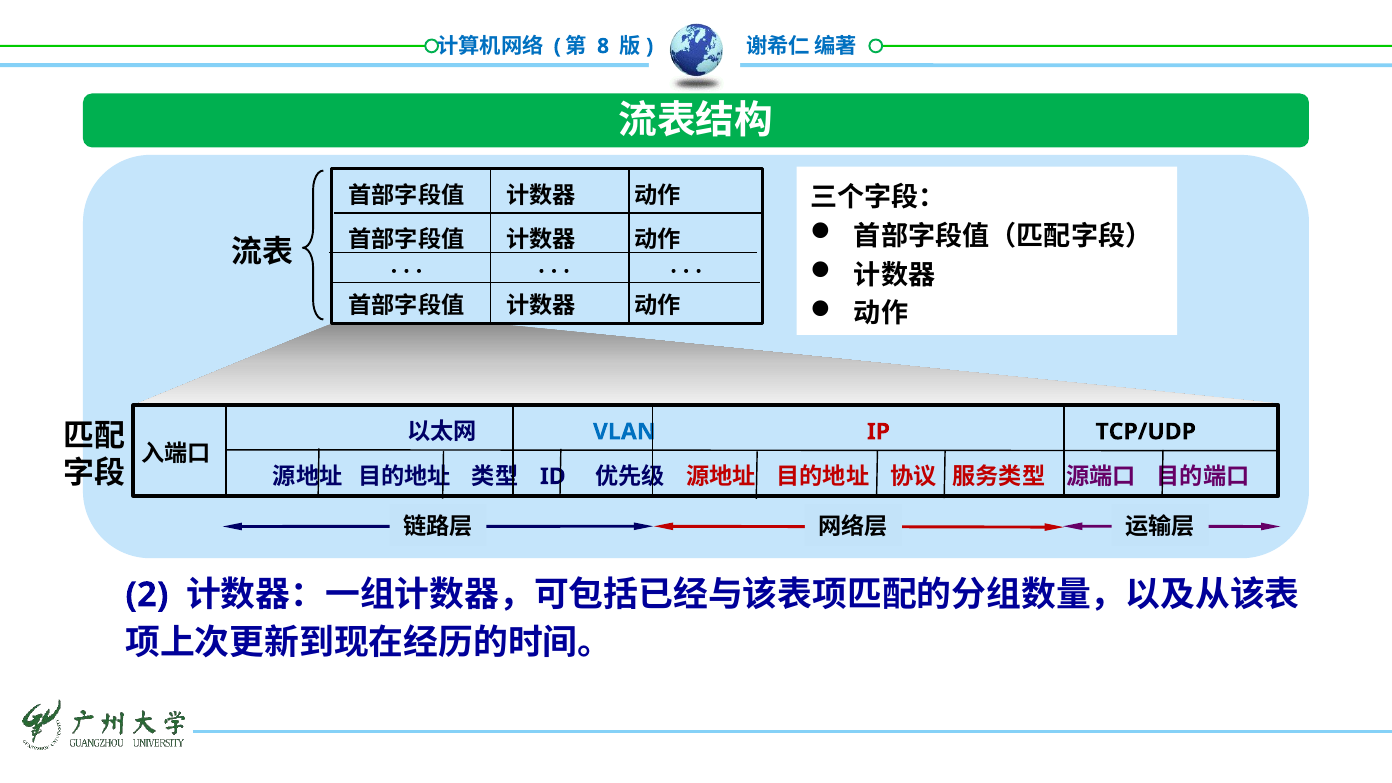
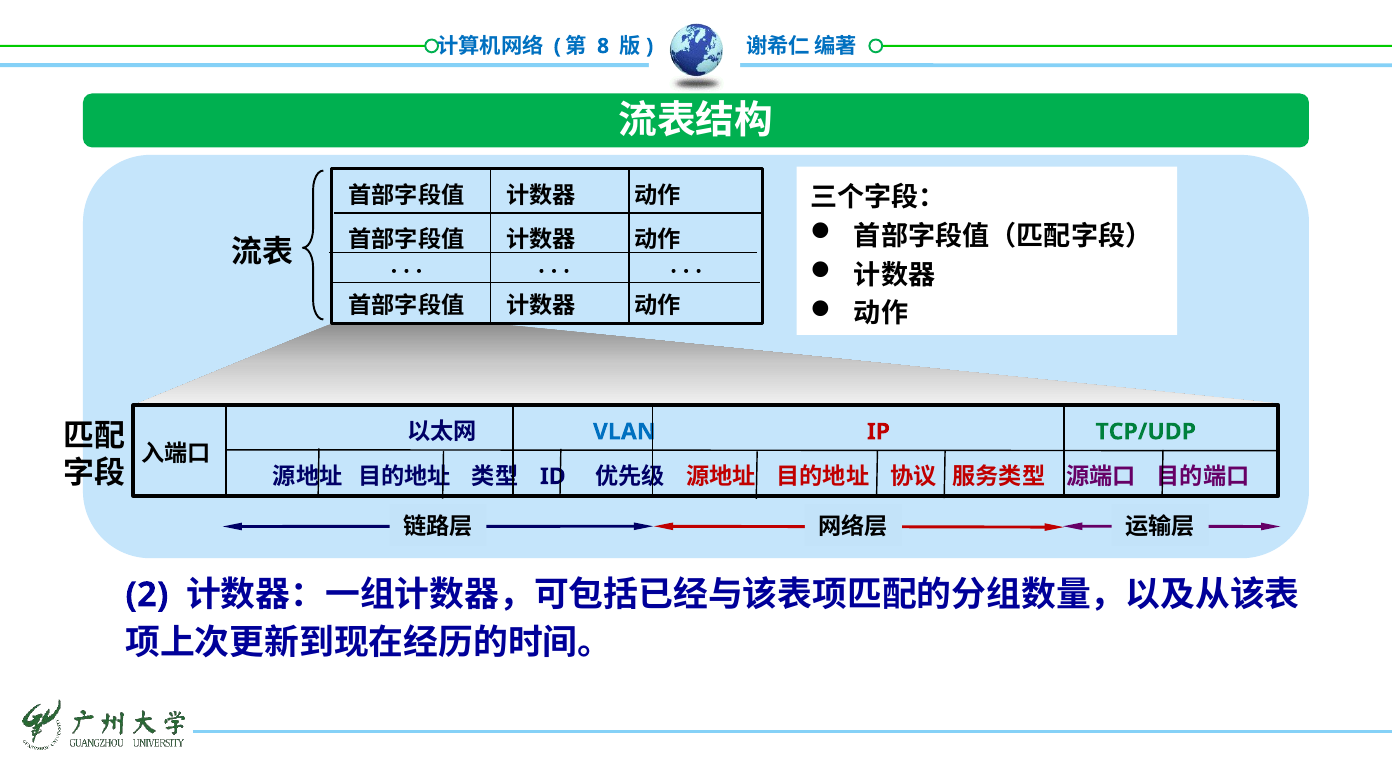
TCP/UDP colour: black -> green (1146, 432)
